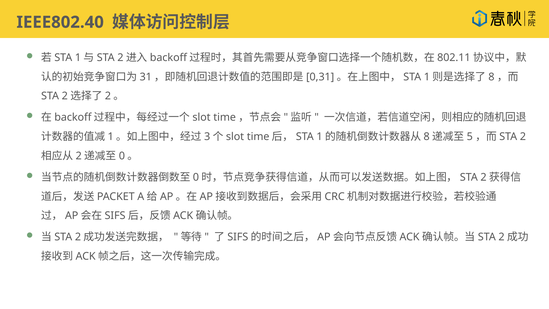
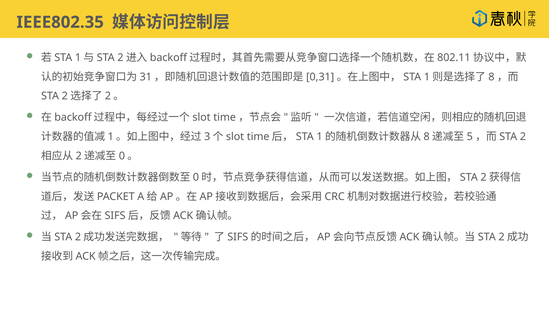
IEEE802.40: IEEE802.40 -> IEEE802.35 (60, 22)
